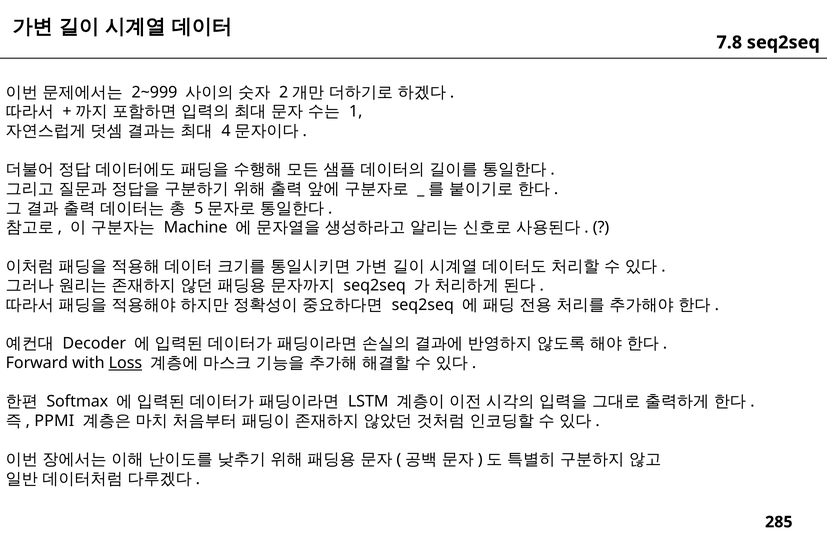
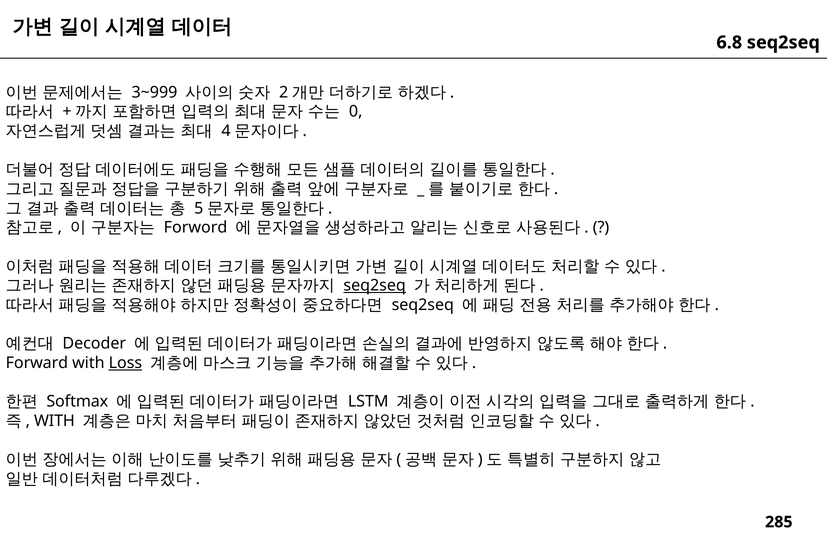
7.8: 7.8 -> 6.8 (729, 42)
2~999: 2~999 -> 3~999 (154, 92)
1: 1 -> 0 (356, 111)
Machine: Machine -> Forword (196, 227)
seq2seq underline: none -> present (375, 285)
PPMI: PPMI -> WITH (54, 420)
